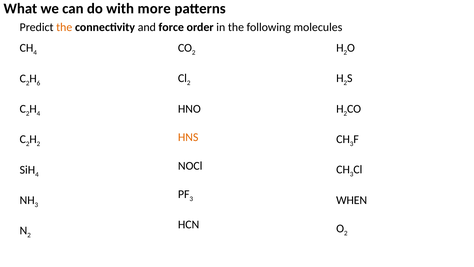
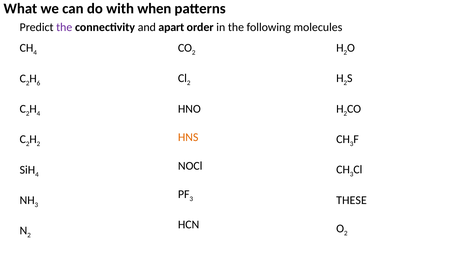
more: more -> when (154, 9)
the colour: orange -> purple (64, 27)
force: force -> apart (171, 27)
WHEN: WHEN -> THESE (352, 200)
